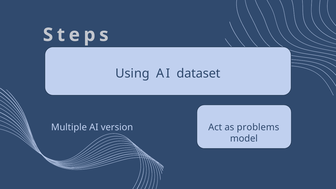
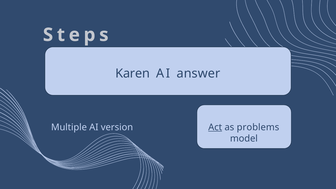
Using: Using -> Karen (133, 73)
dataset: dataset -> answer (198, 73)
Act underline: none -> present (215, 127)
